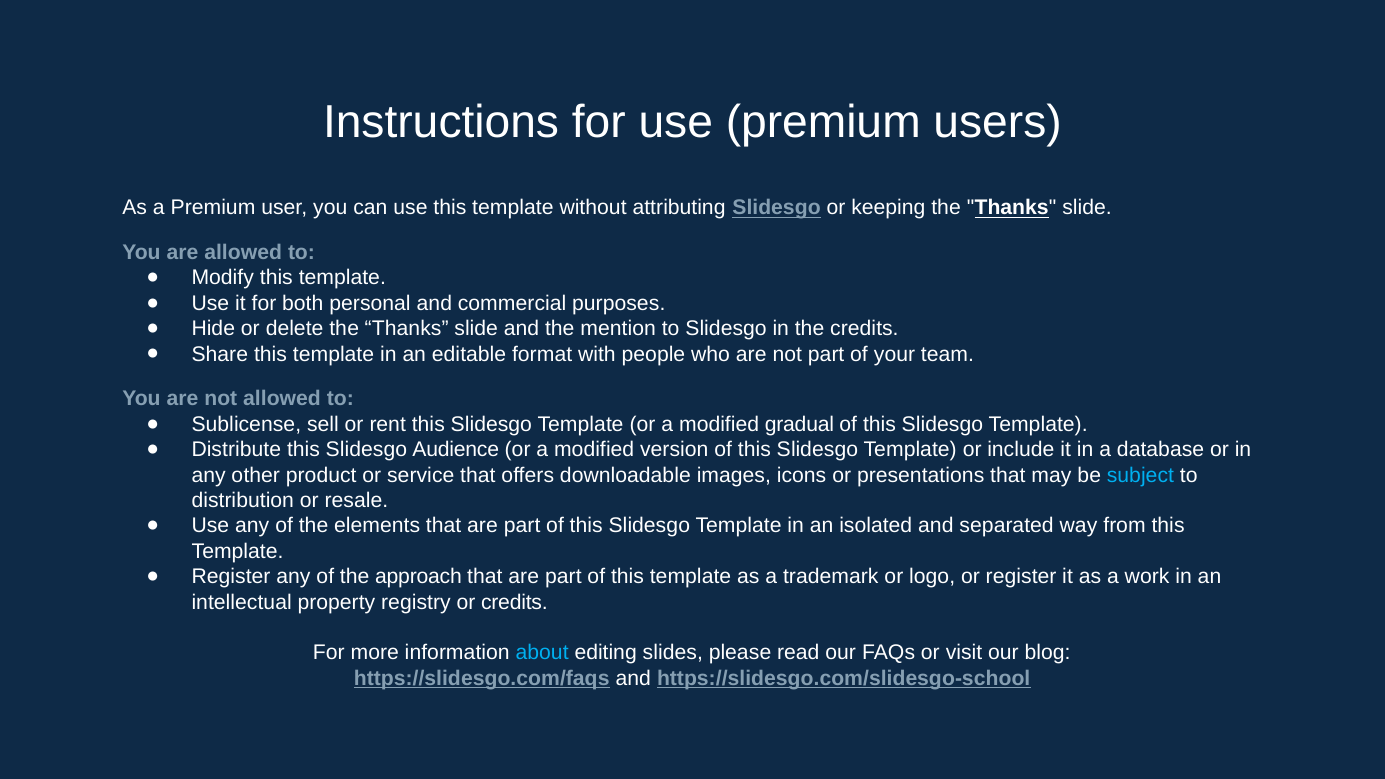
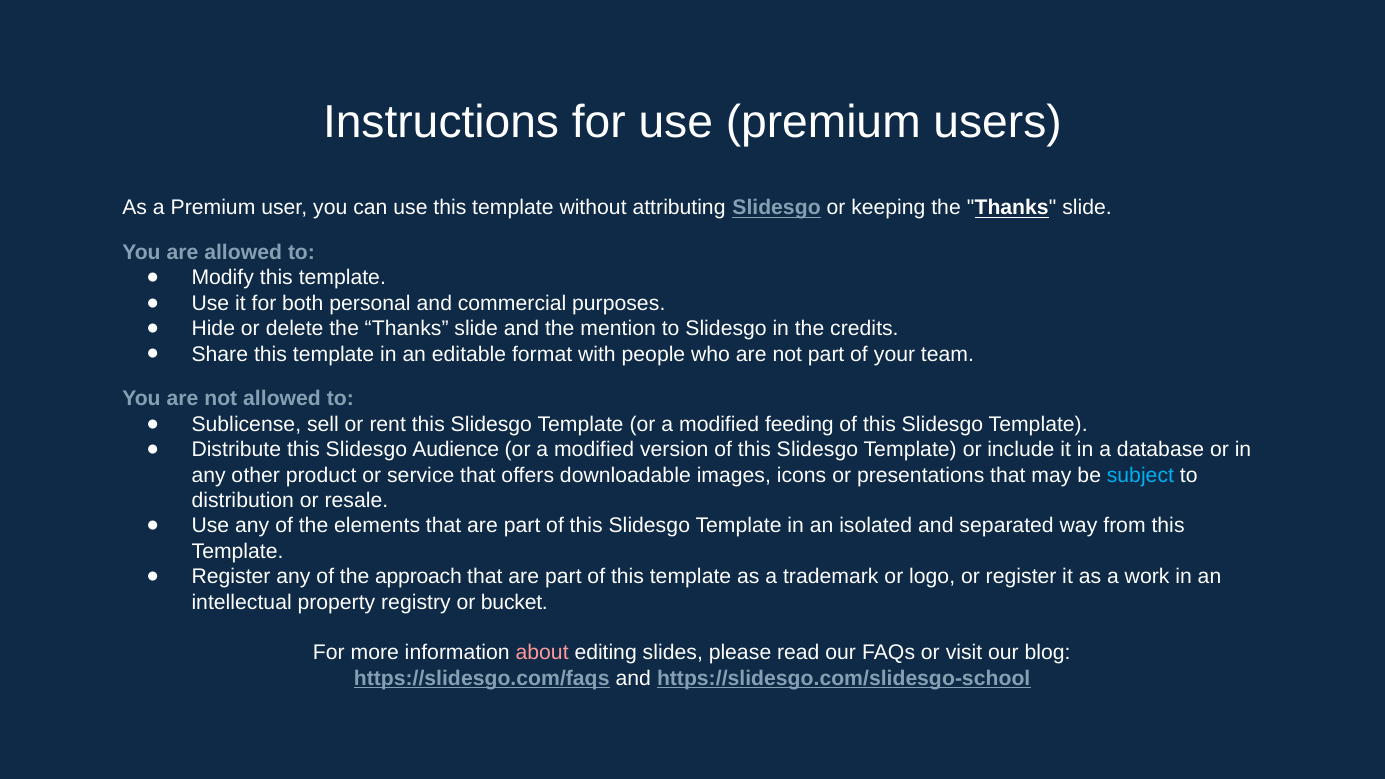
gradual: gradual -> feeding (799, 424)
or credits: credits -> bucket (514, 602)
about colour: light blue -> pink (542, 653)
